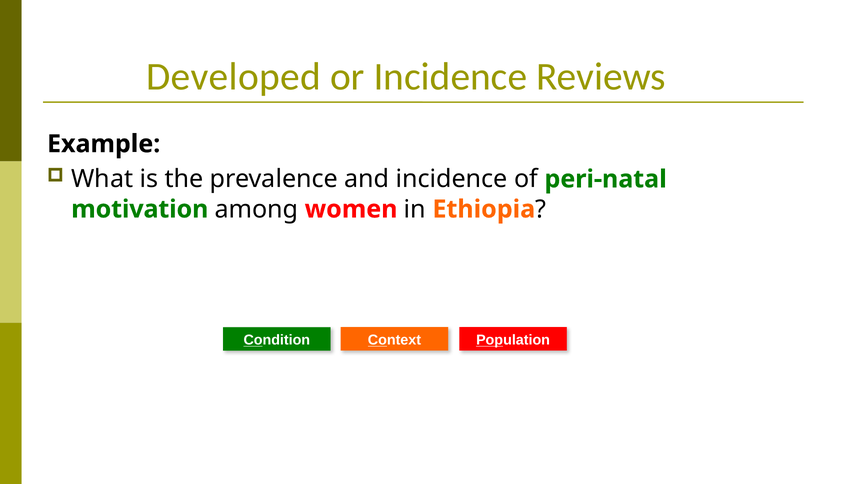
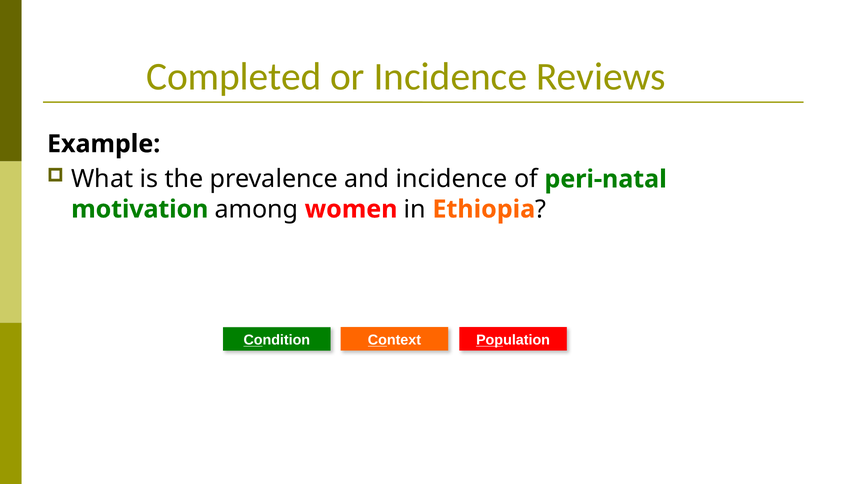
Developed: Developed -> Completed (234, 77)
